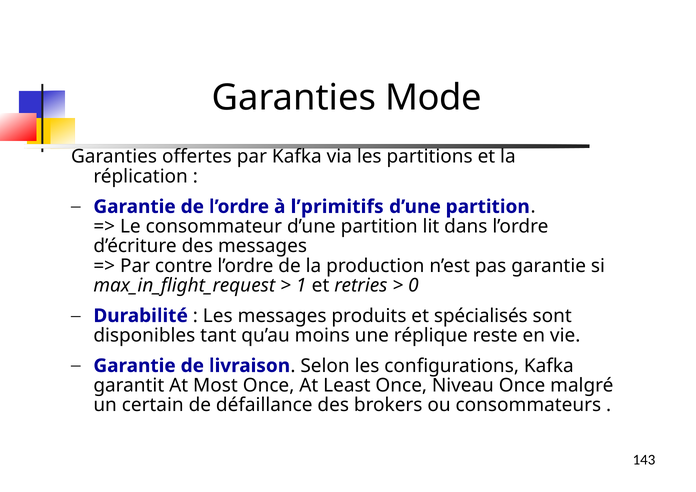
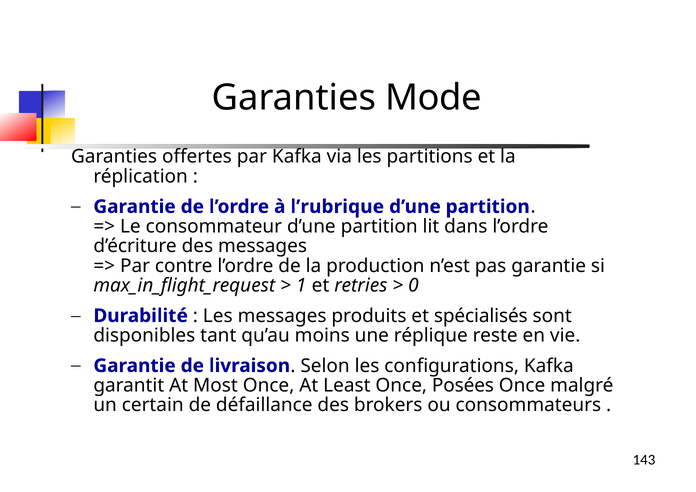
l’primitifs: l’primitifs -> l’rubrique (337, 207)
Niveau: Niveau -> Posées (463, 386)
